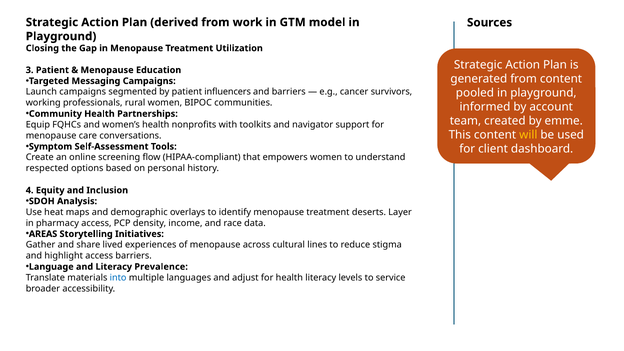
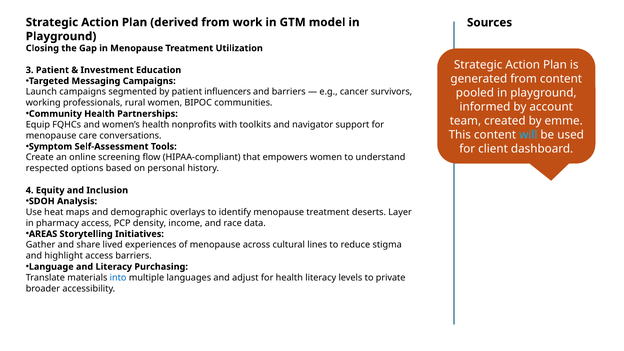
Menopause: Menopause -> Investment (107, 70)
will colour: yellow -> light blue (528, 135)
Prevalence: Prevalence -> Purchasing (161, 267)
service: service -> private (391, 278)
